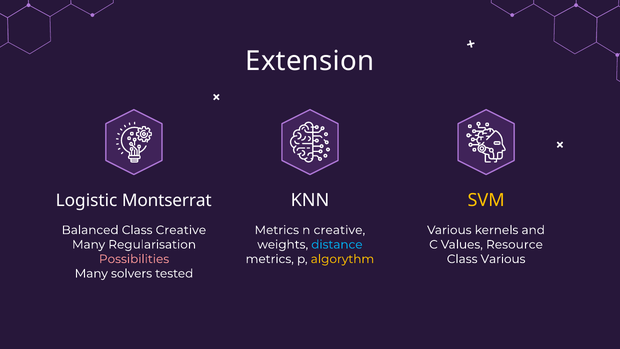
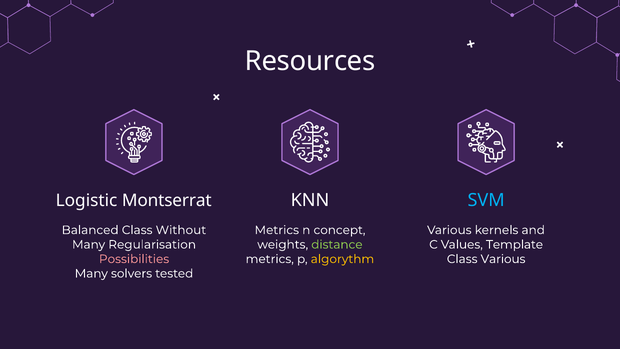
Extension: Extension -> Resources (310, 61)
SVM colour: yellow -> light blue (486, 200)
Class Creative: Creative -> Without (181, 230)
n creative: creative -> concept (339, 230)
distance colour: light blue -> light green (337, 244)
Resource: Resource -> Template (515, 244)
